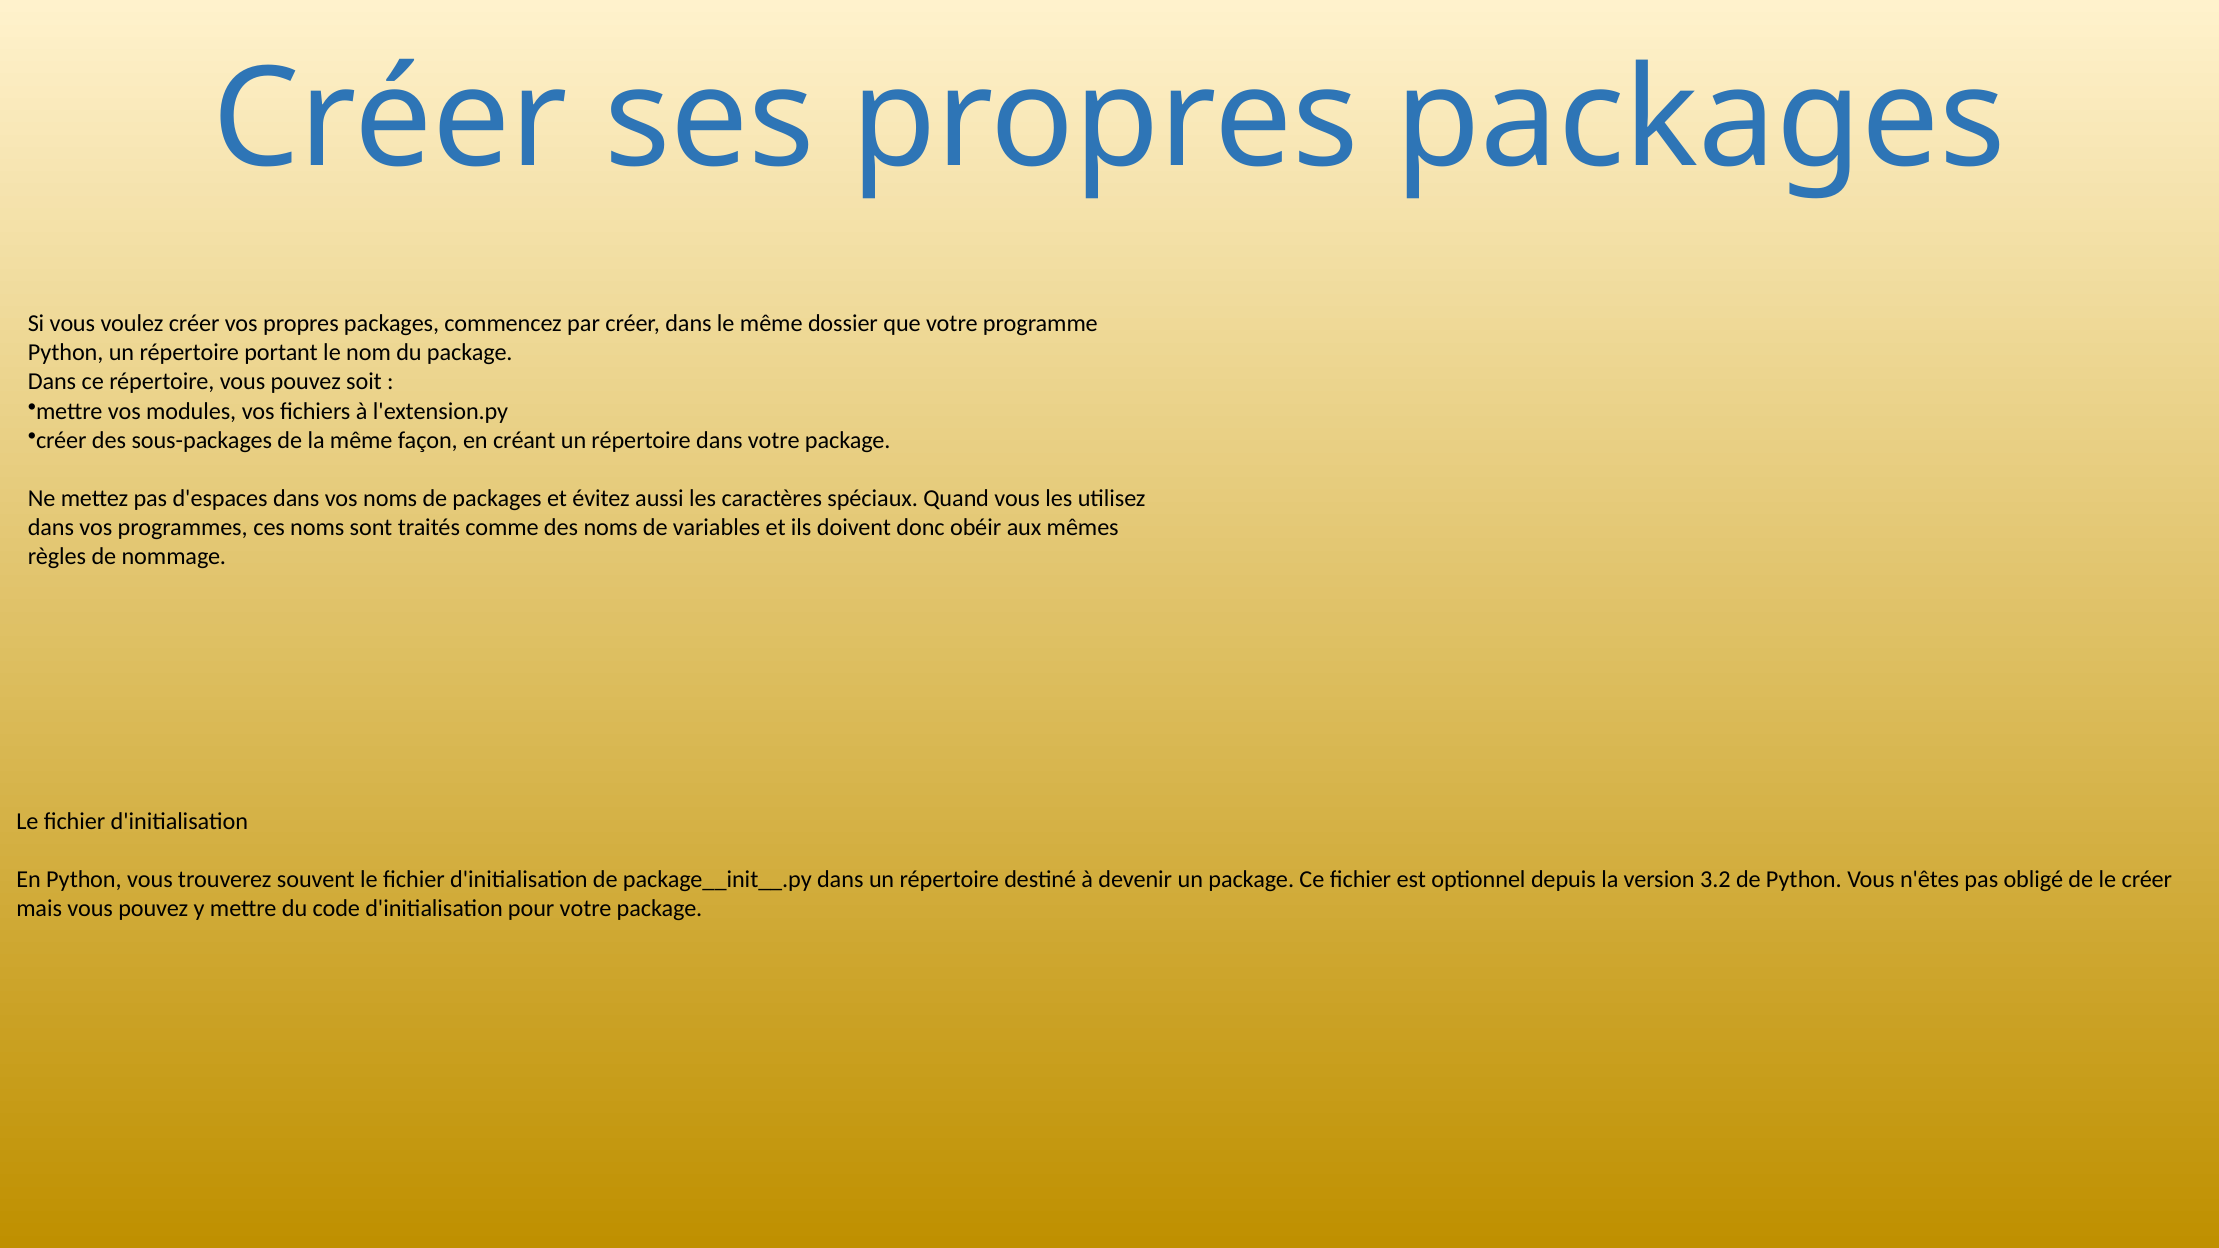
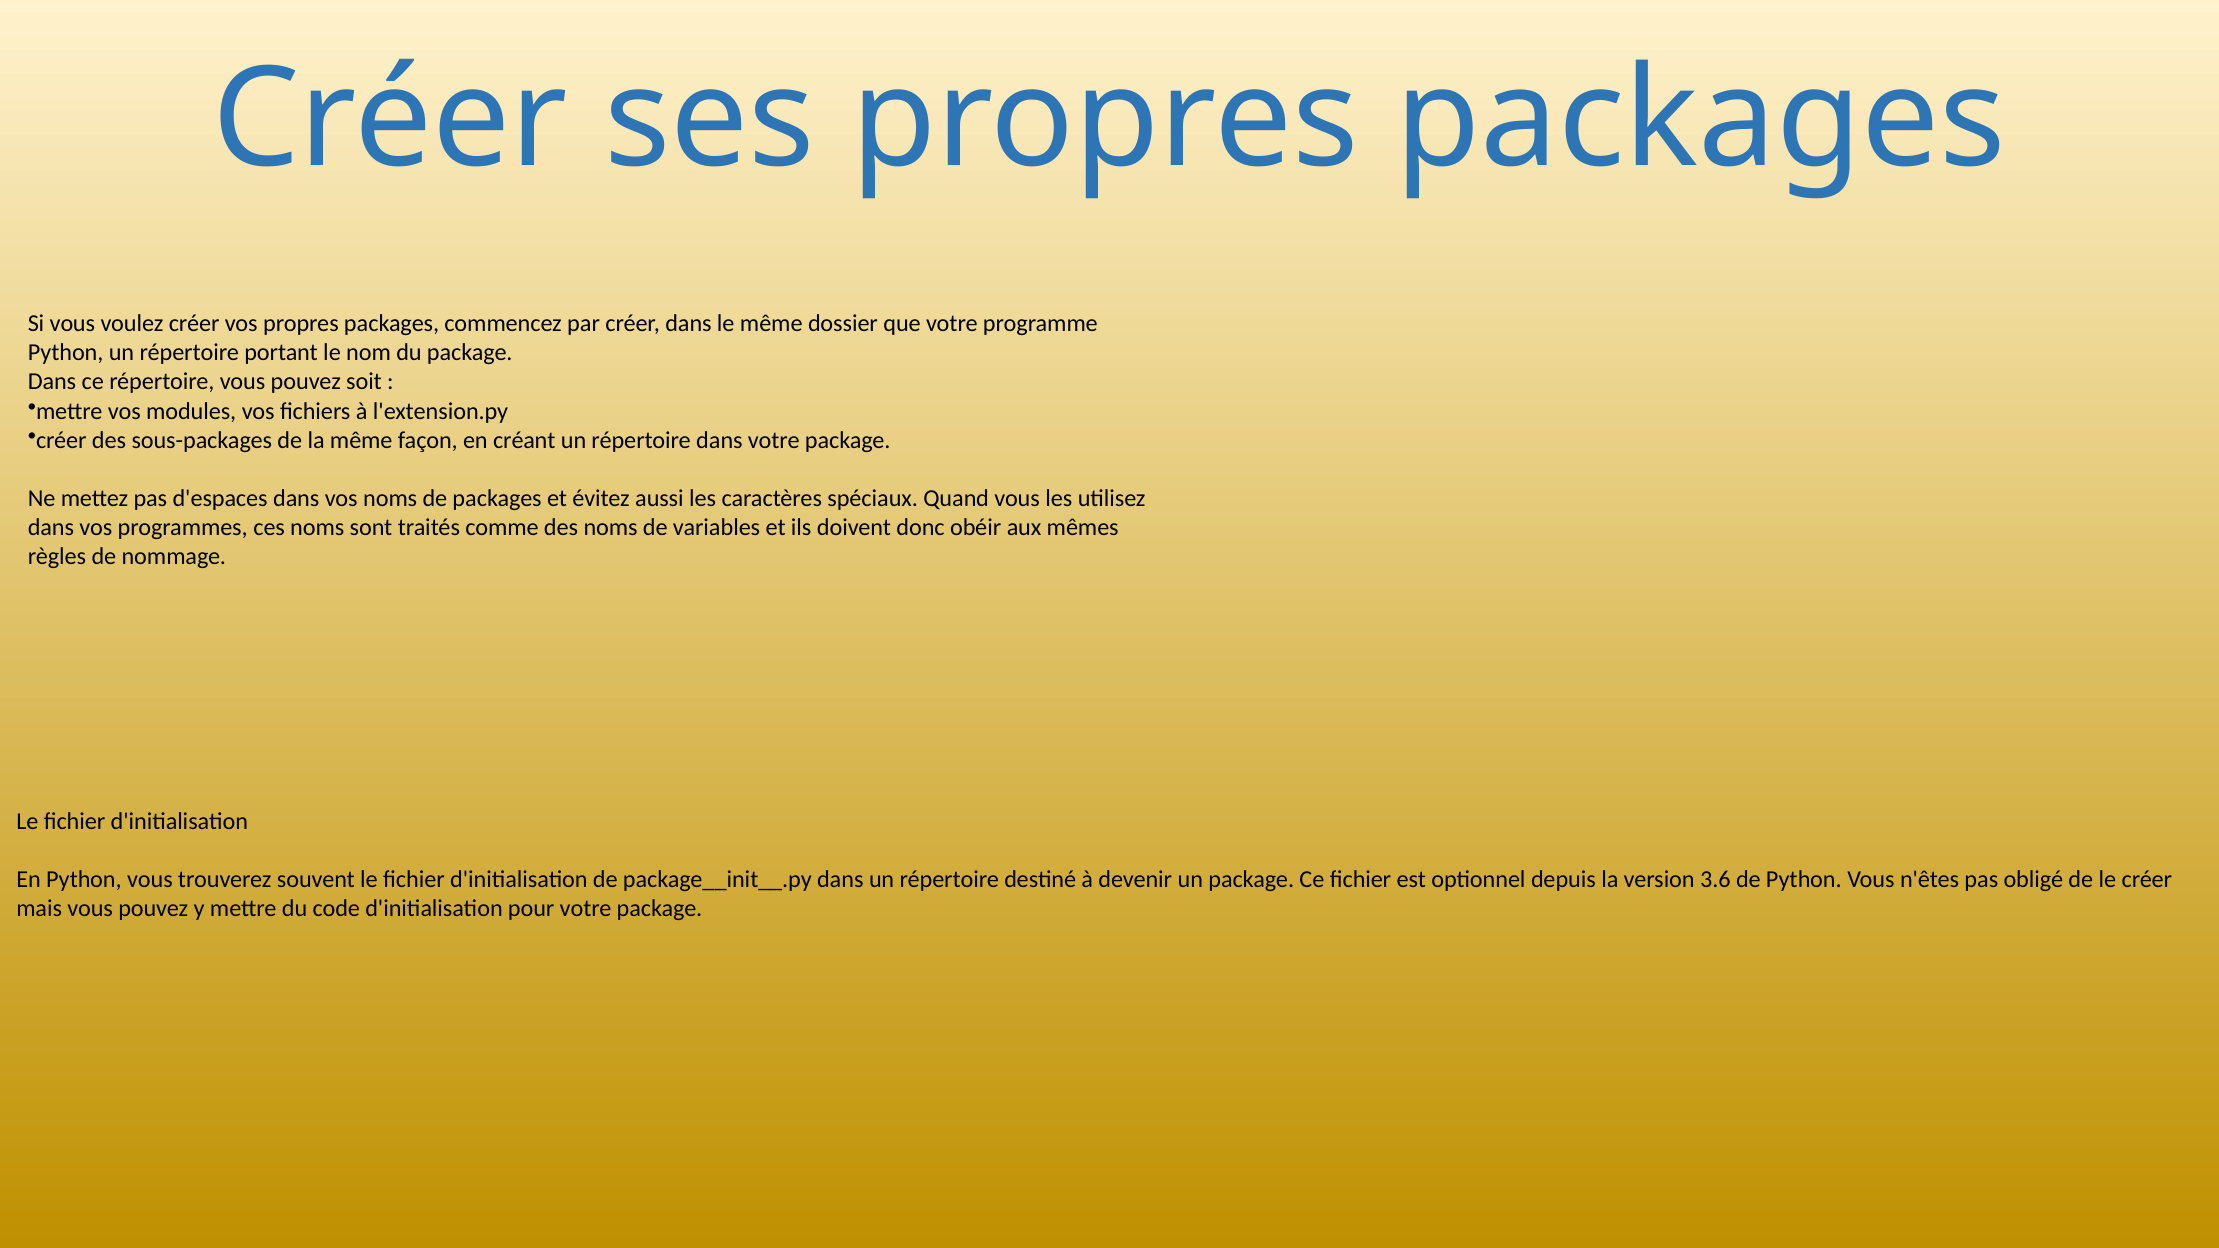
3.2: 3.2 -> 3.6 (1715, 880)
